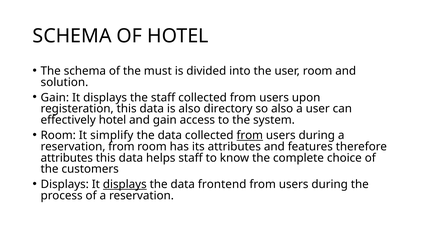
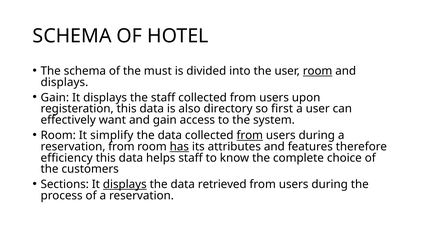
room underline: none -> present (318, 71)
solution: solution -> displays (64, 82)
so also: also -> first (282, 109)
effectively hotel: hotel -> want (112, 120)
has underline: none -> present (179, 146)
attributes: attributes -> efficiency (67, 158)
Displays: Displays -> Sections (65, 184)
frontend: frontend -> retrieved (222, 184)
